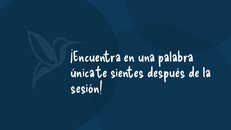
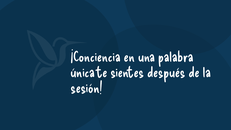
¡Encuentra: ¡Encuentra -> ¡Conciencia (96, 57)
